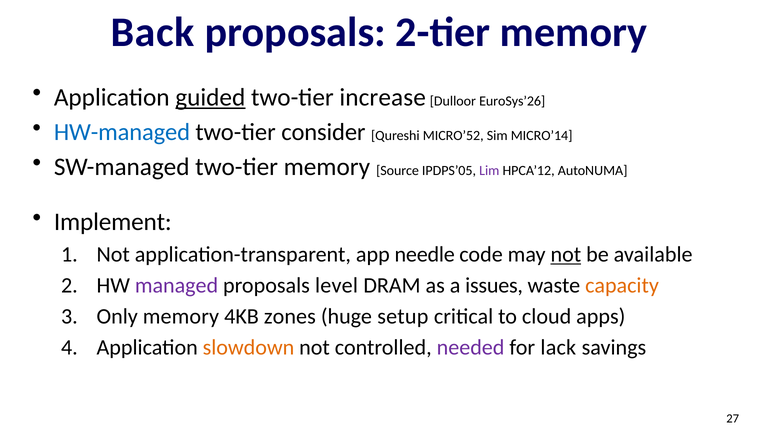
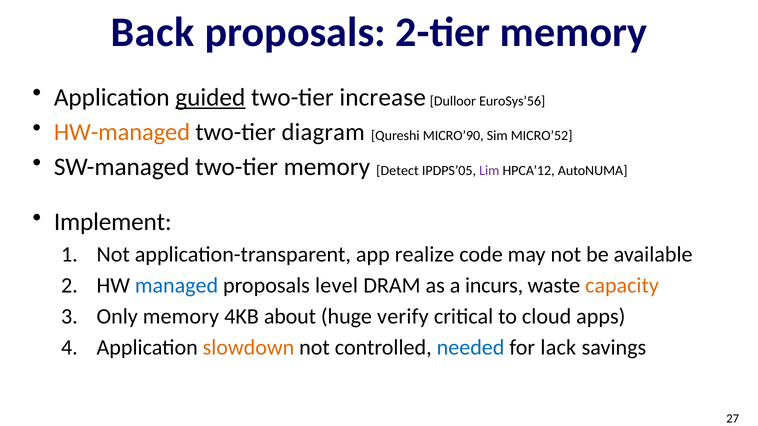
EuroSys’26: EuroSys’26 -> EuroSys’56 (512, 101)
HW-managed colour: blue -> orange (122, 132)
consider: consider -> diagram (323, 132)
MICRO’52: MICRO’52 -> MICRO’90 (453, 136)
MICRO’14: MICRO’14 -> MICRO’52 (542, 136)
Source: Source -> Detect (397, 171)
needle: needle -> realize (425, 255)
not underline: present -> none (566, 255)
managed colour: purple -> blue (177, 286)
issues: issues -> incurs (494, 286)
zones: zones -> about (290, 317)
setup: setup -> verify (403, 317)
needed colour: purple -> blue (471, 348)
